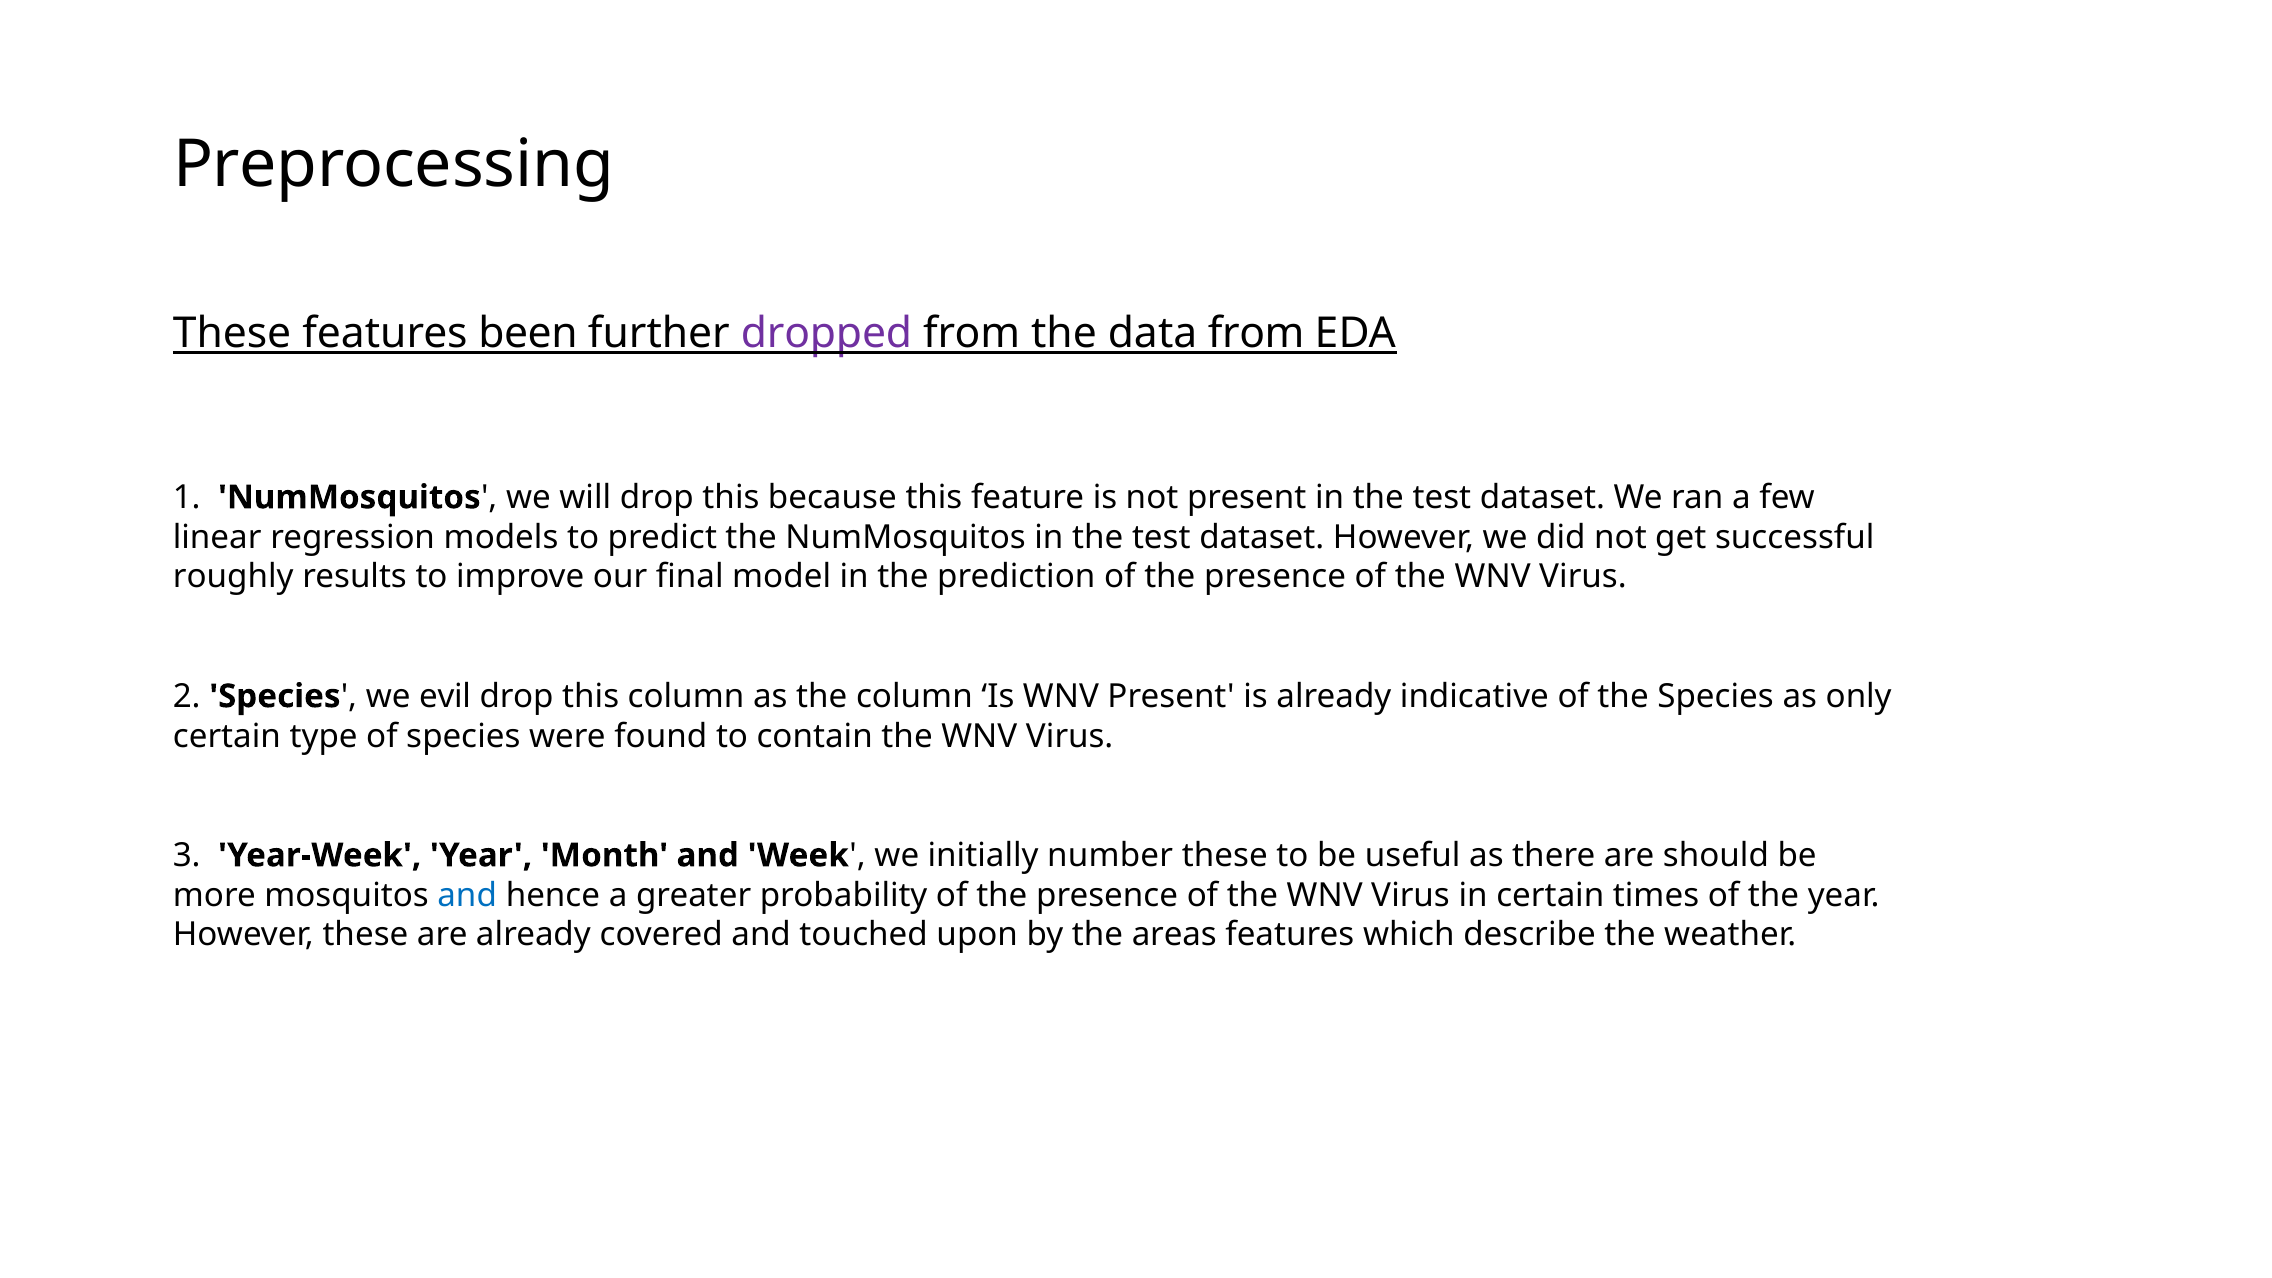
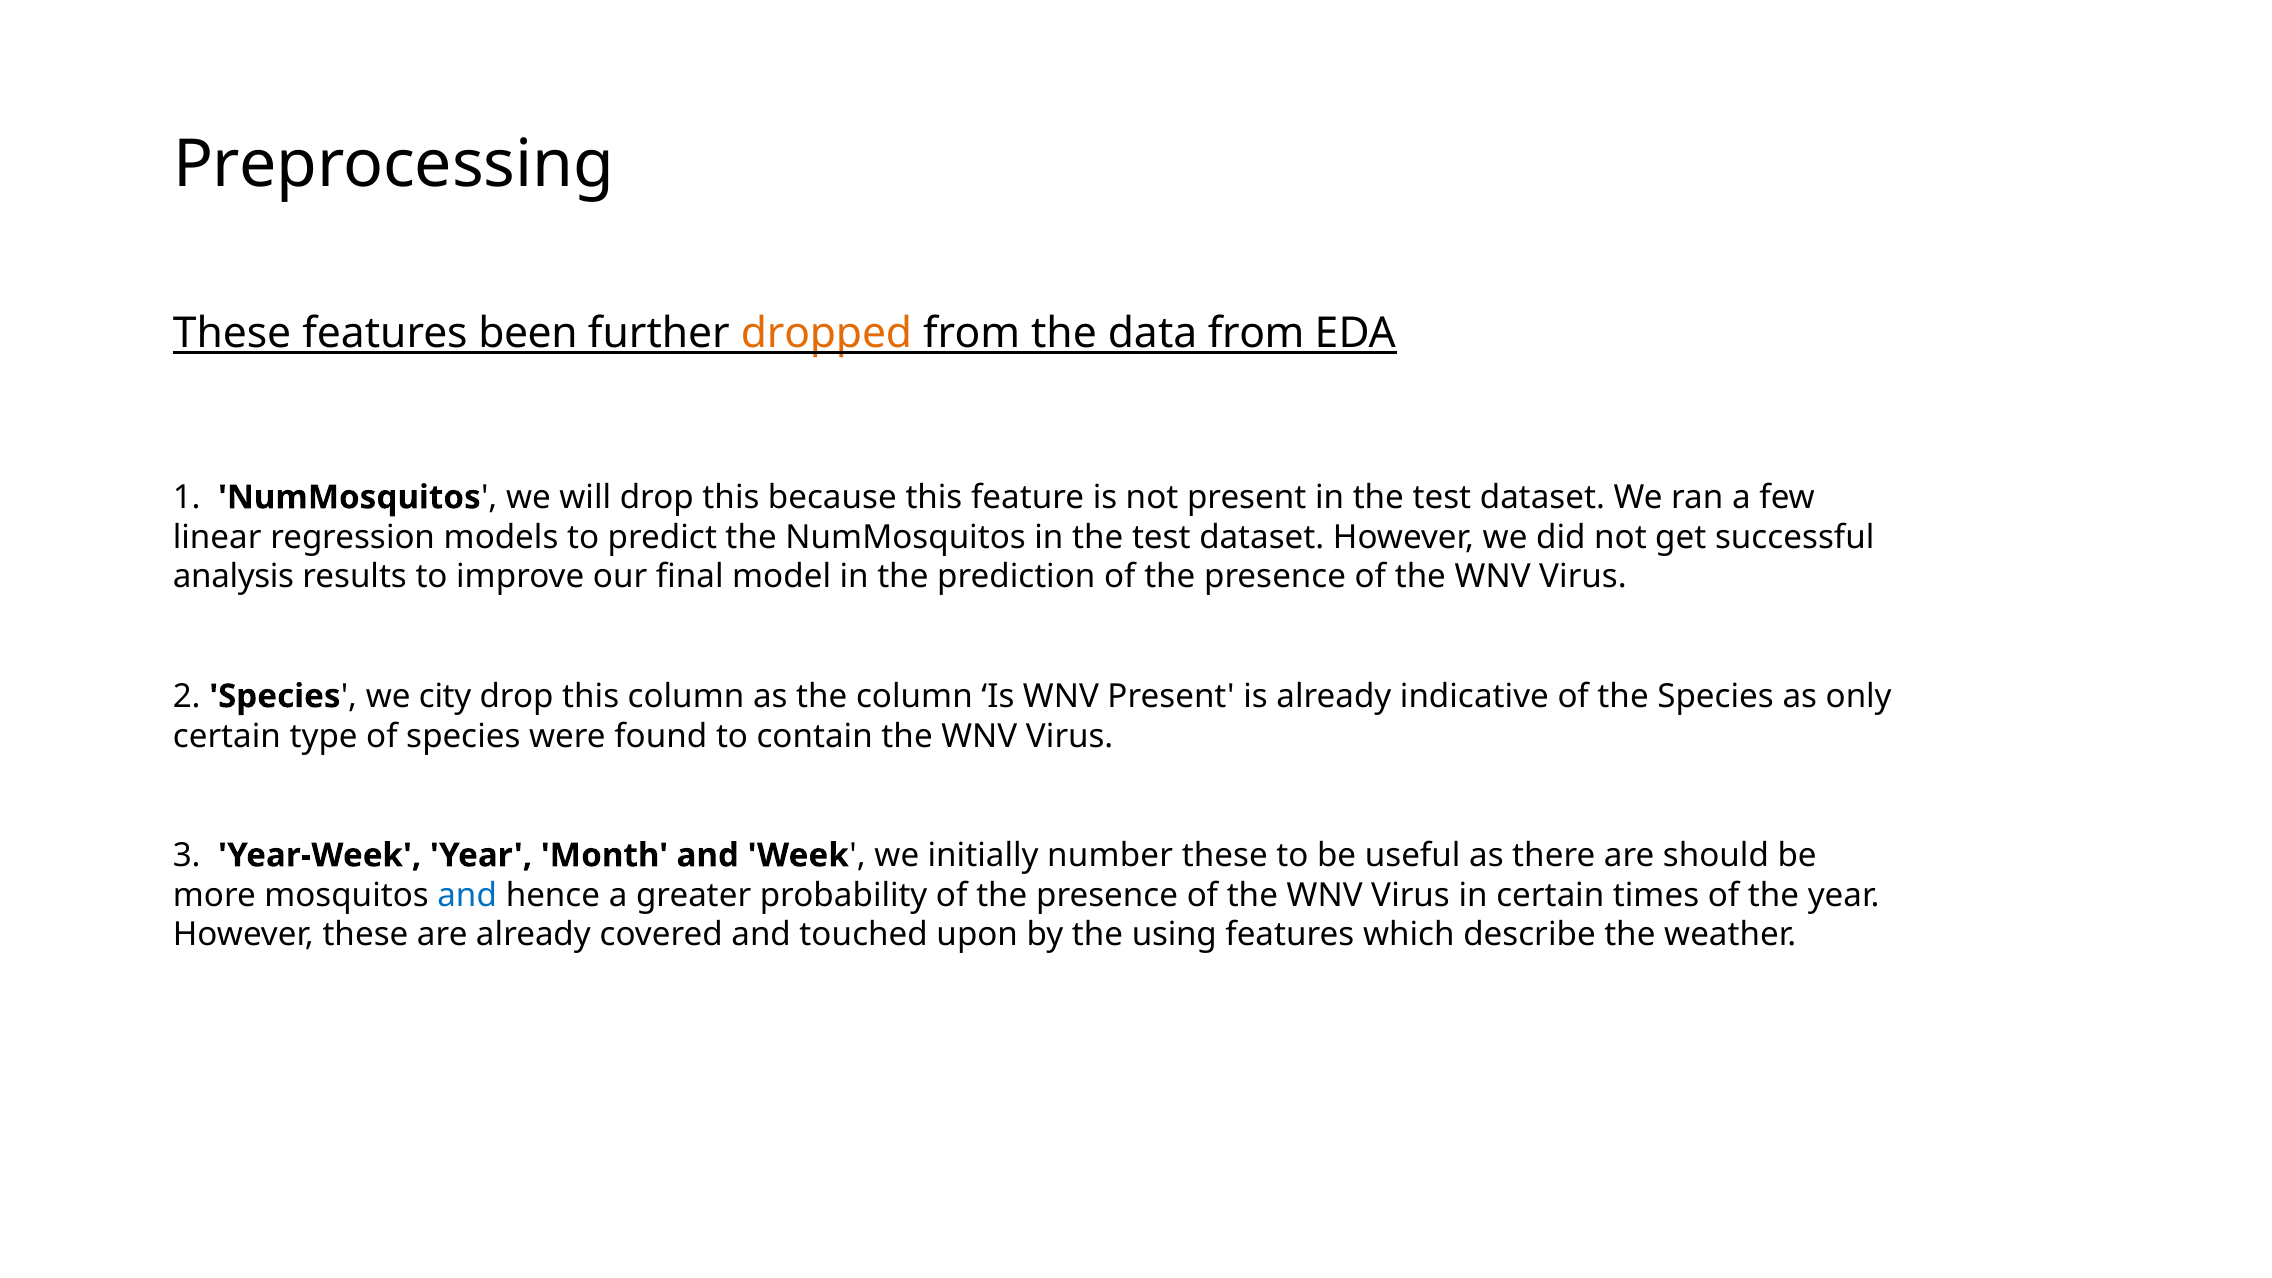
dropped colour: purple -> orange (826, 333)
roughly: roughly -> analysis (233, 577)
evil: evil -> city (445, 696)
areas: areas -> using (1174, 935)
